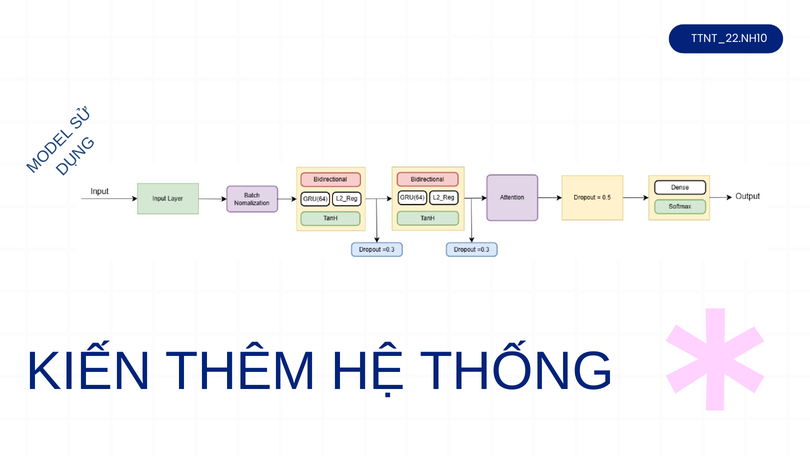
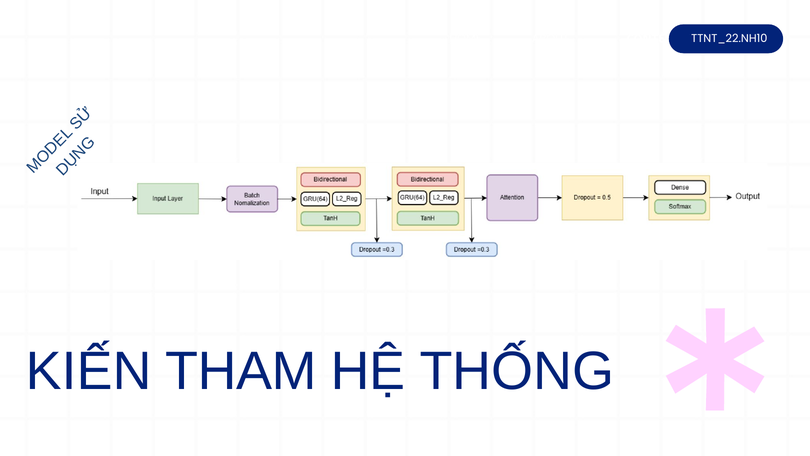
THÊM: THÊM -> THAM (241, 371)
